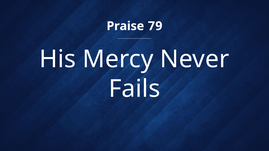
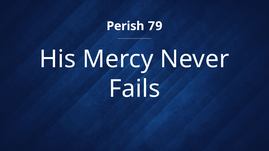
Praise: Praise -> Perish (125, 26)
